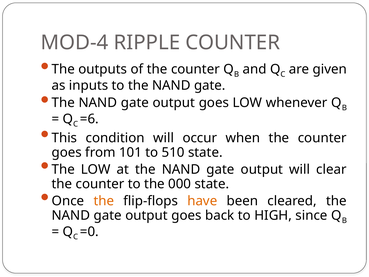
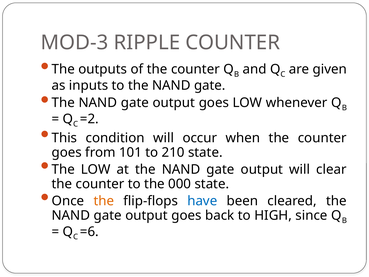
MOD-4: MOD-4 -> MOD-3 (74, 43)
=6: =6 -> =2 (89, 119)
510: 510 -> 210 (173, 152)
have colour: orange -> blue (202, 201)
=0: =0 -> =6 (89, 232)
